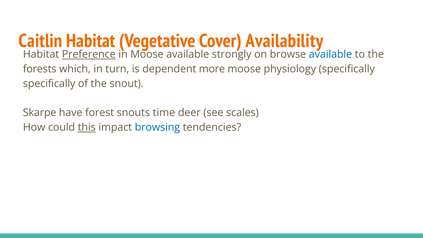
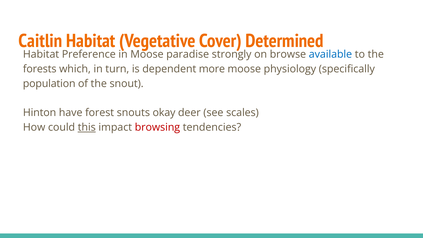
Availability: Availability -> Determined (285, 41)
Preference underline: present -> none (89, 54)
Moose available: available -> paradise (188, 54)
specifically: specifically -> population (49, 84)
Skarpe: Skarpe -> Hinton (40, 113)
time: time -> okay (164, 113)
browsing colour: blue -> red (157, 127)
